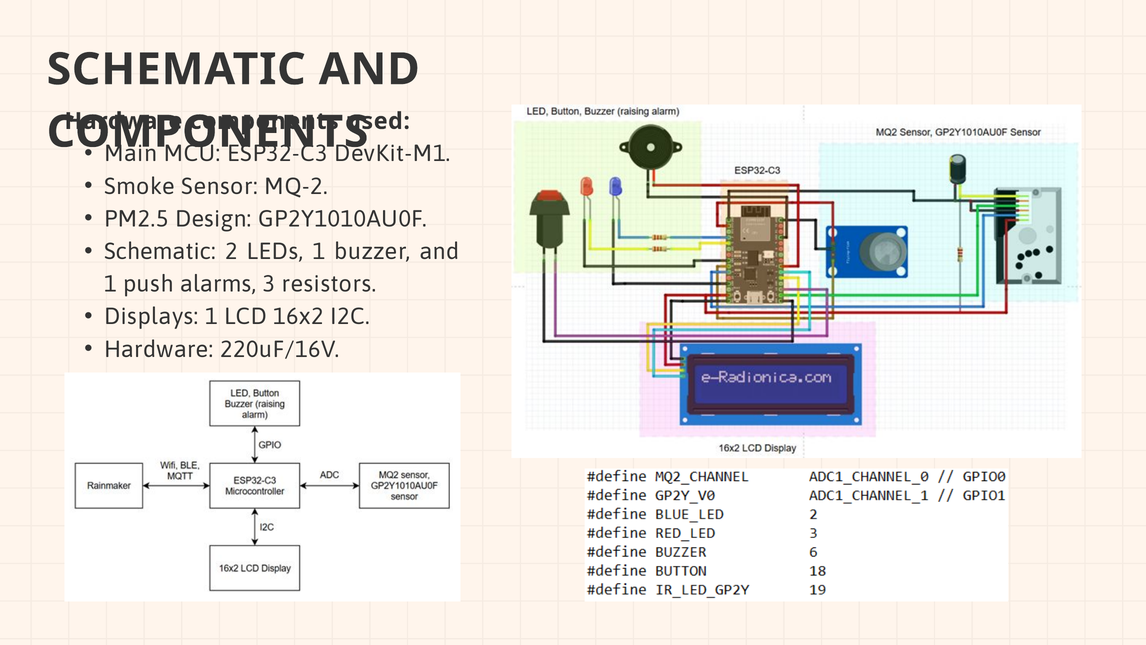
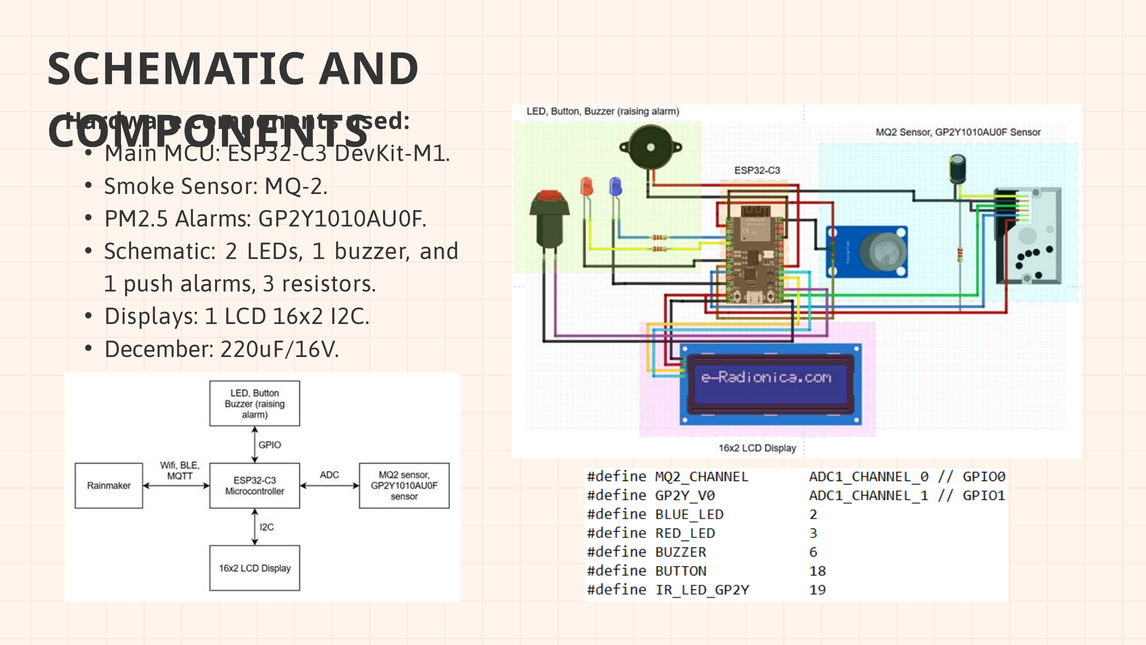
PM2.5 Design: Design -> Alarms (213, 219)
Hardware: Hardware -> December (159, 349)
